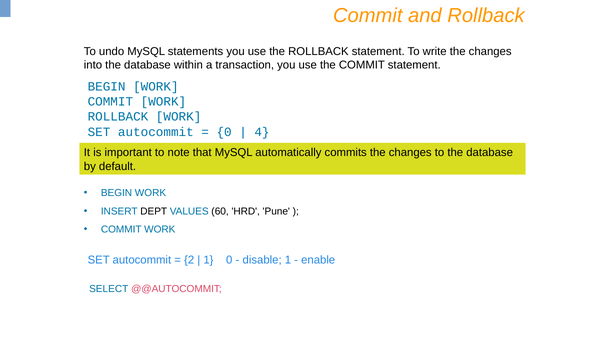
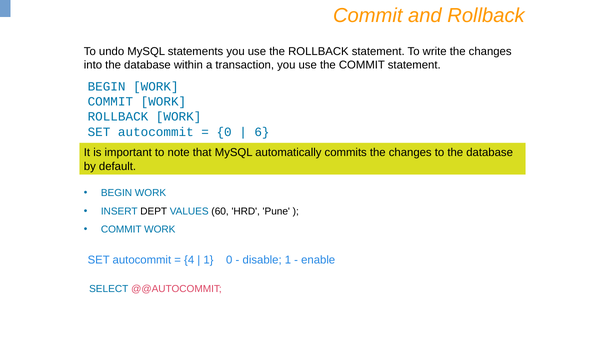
4: 4 -> 6 (262, 132)
2: 2 -> 4 (189, 259)
